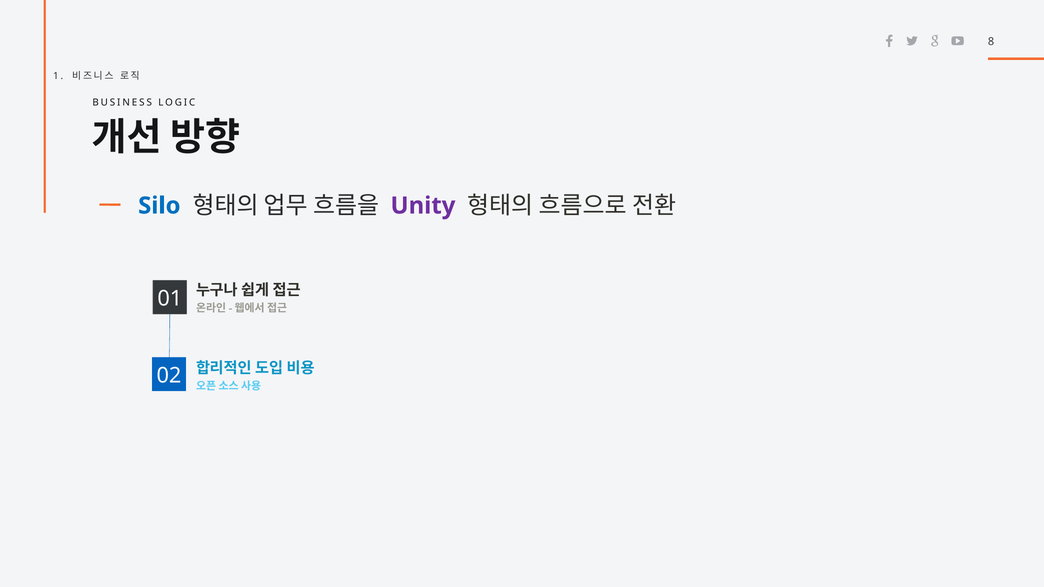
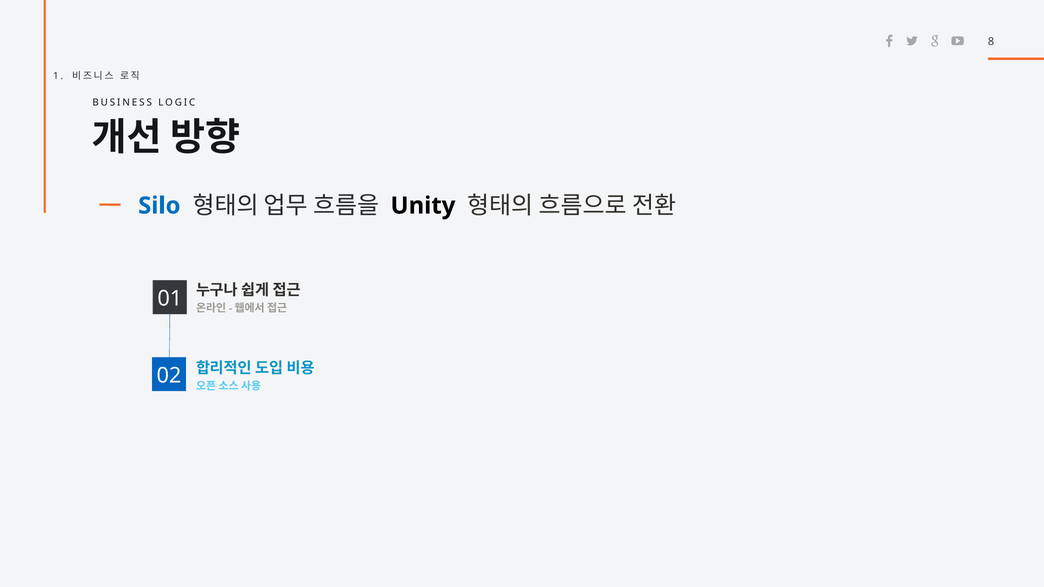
Unity colour: purple -> black (423, 206)
